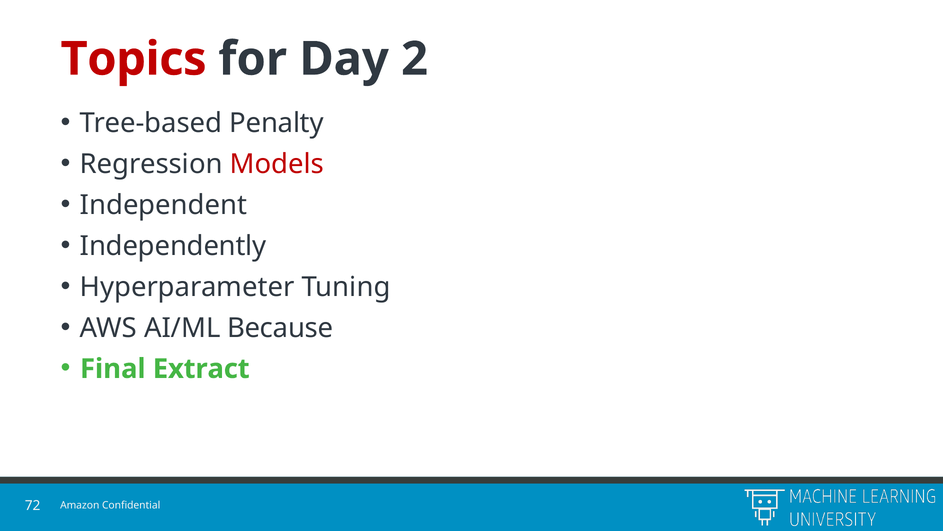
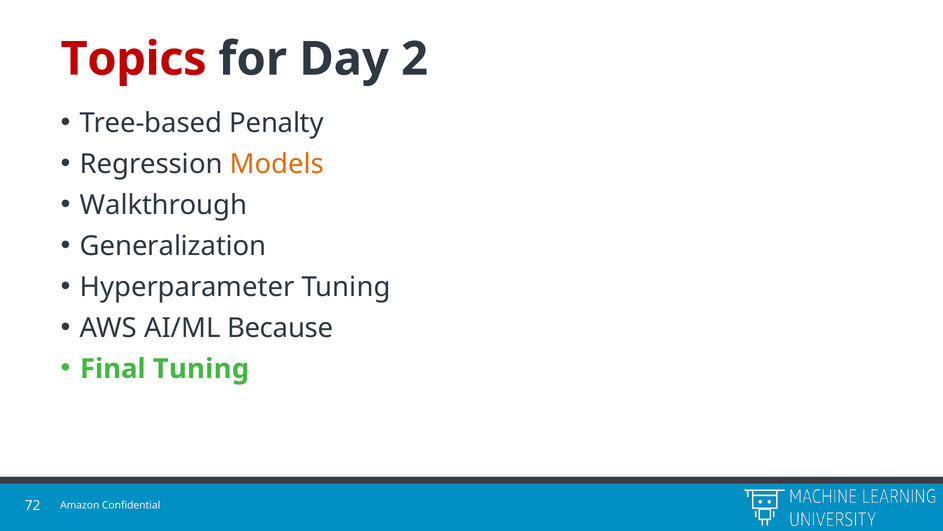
Models colour: red -> orange (277, 164)
Independent: Independent -> Walkthrough (164, 205)
Independently: Independently -> Generalization (173, 246)
Final Extract: Extract -> Tuning (201, 369)
